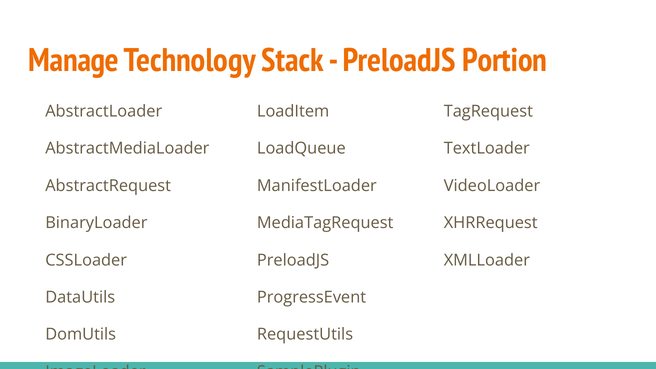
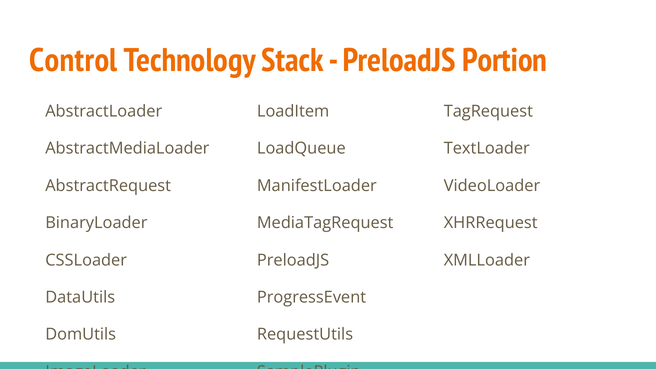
Manage: Manage -> Control (73, 60)
